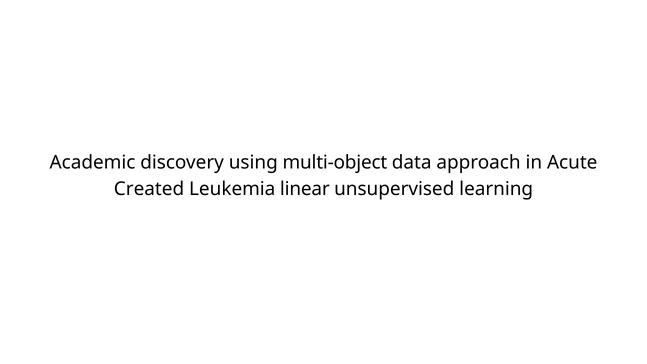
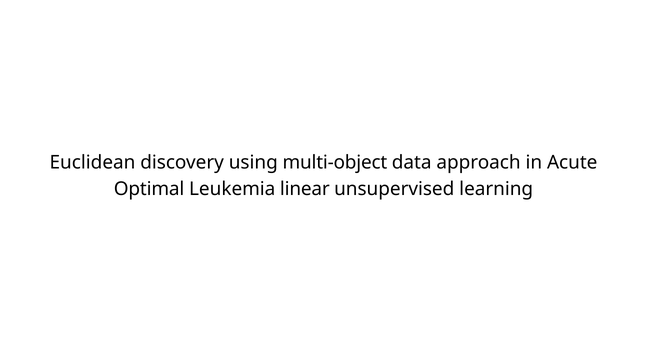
Academic: Academic -> Euclidean (93, 162)
Created: Created -> Optimal (149, 189)
